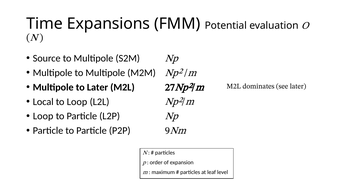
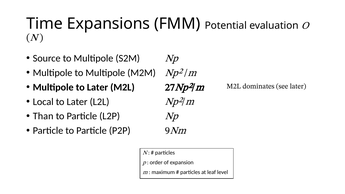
Local to Loop: Loop -> Later (77, 102)
Loop: Loop -> Than (43, 116)
